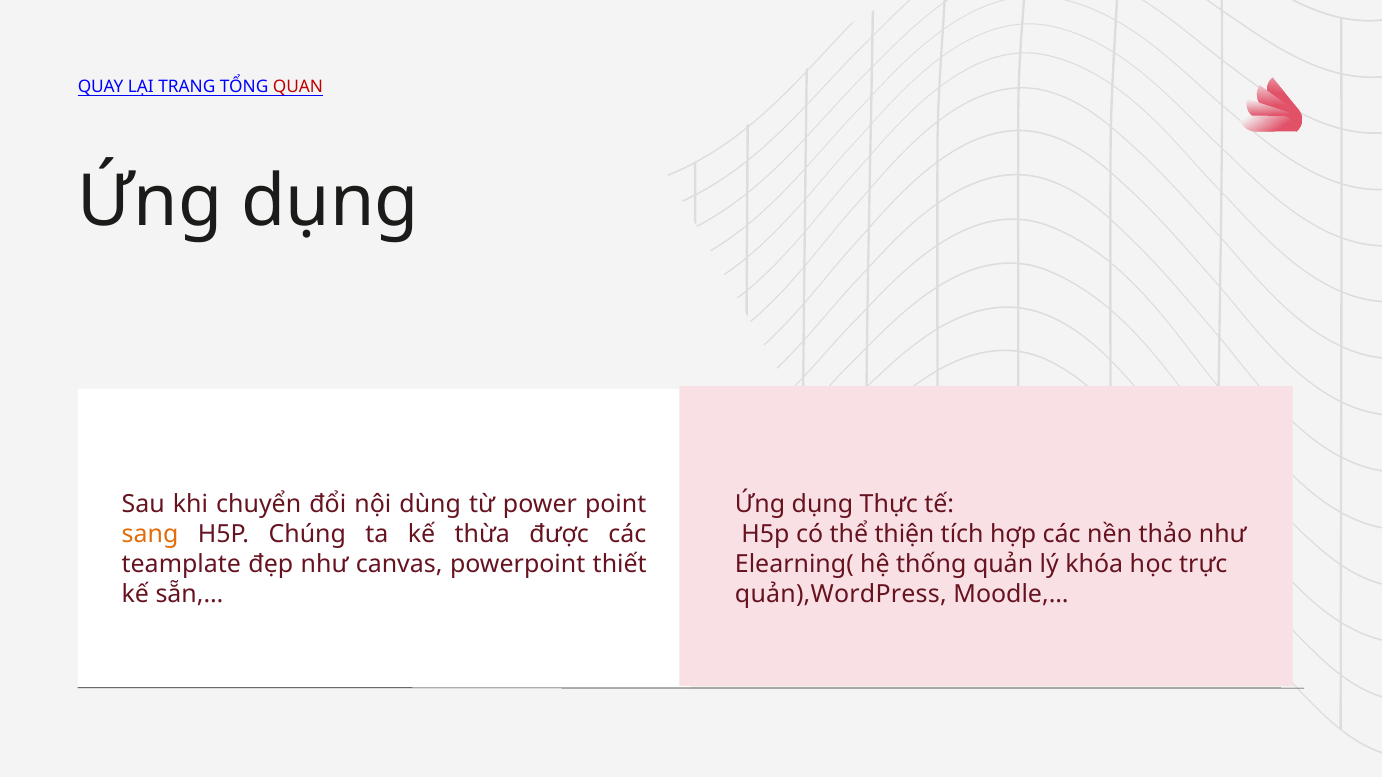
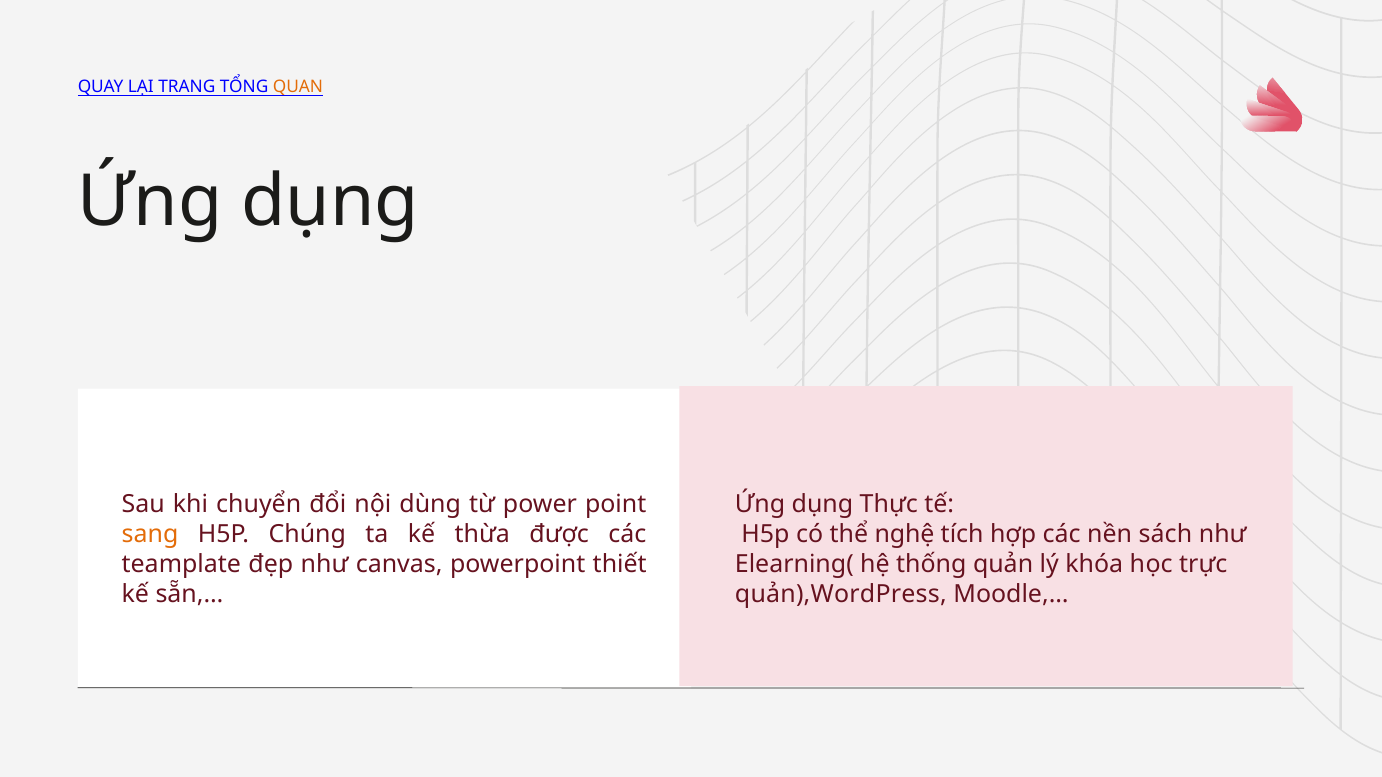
QUAN colour: red -> orange (298, 87)
thiện: thiện -> nghệ (905, 534)
thảo: thảo -> sách (1165, 534)
